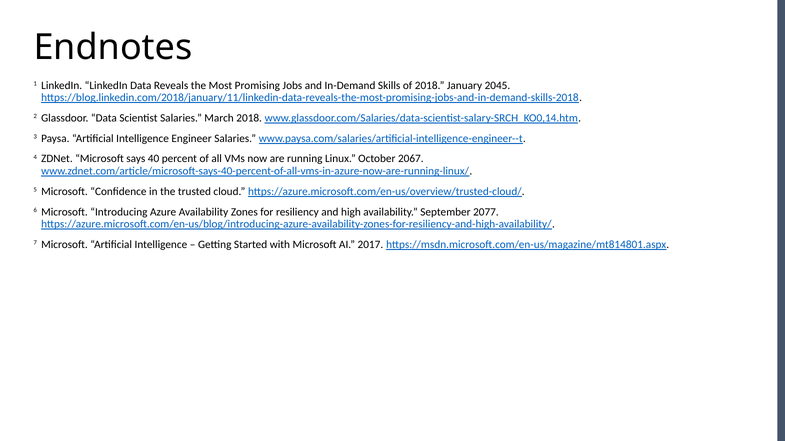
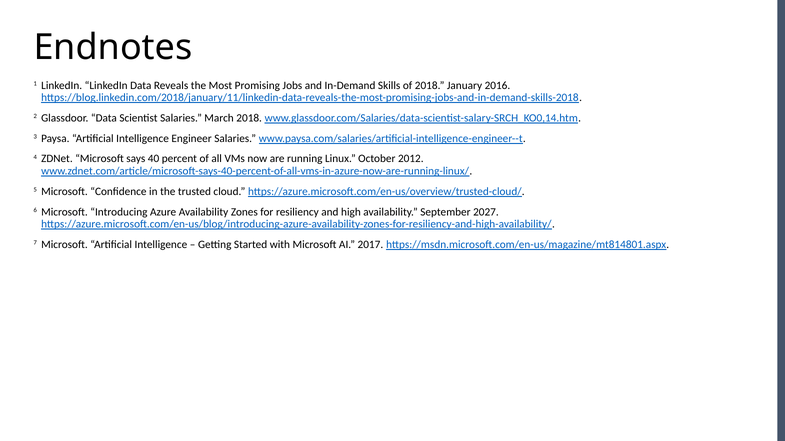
2045: 2045 -> 2016 (497, 85)
2067: 2067 -> 2012 (411, 159)
2077: 2077 -> 2027 (486, 212)
